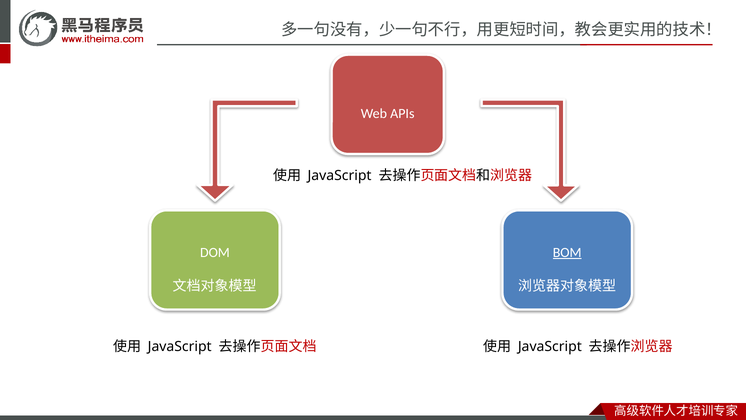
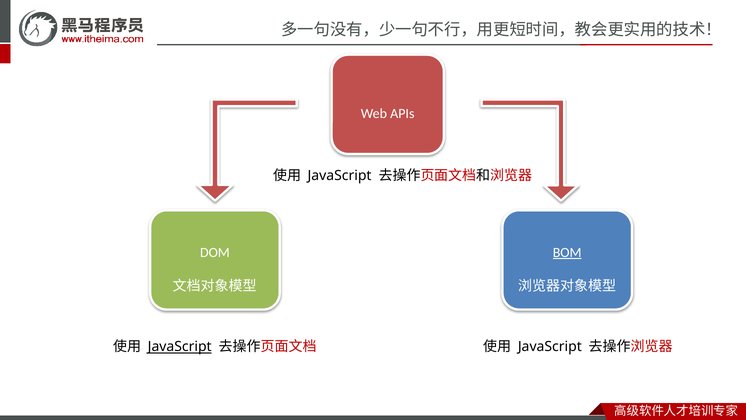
JavaScript underline: none -> present (180, 347)
